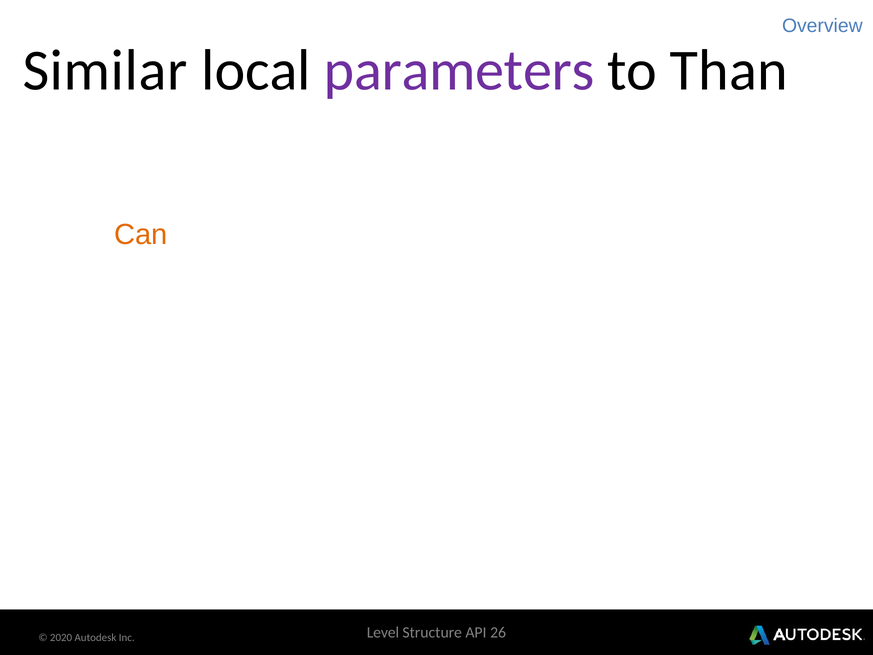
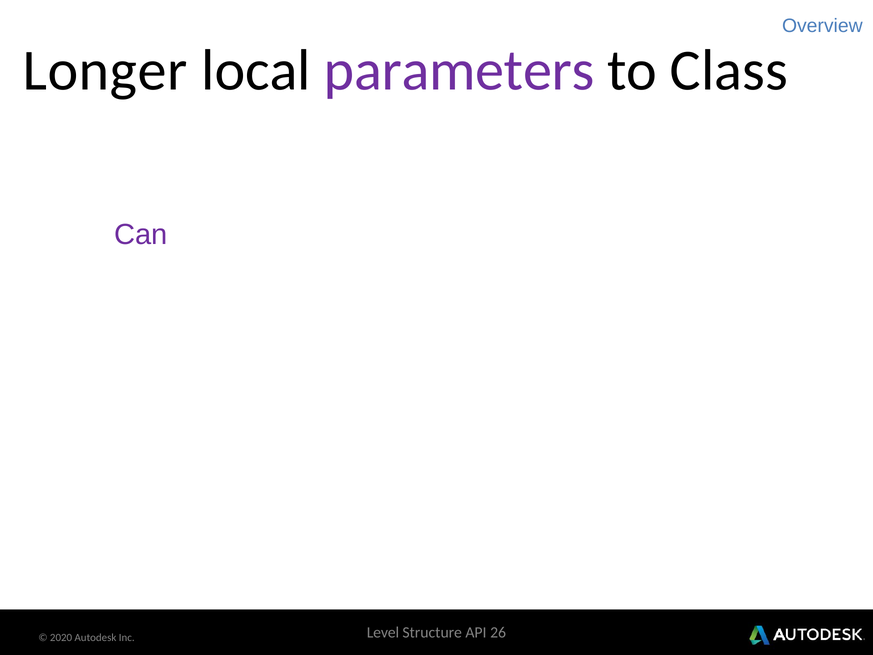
Similar: Similar -> Longer (105, 71)
Than: Than -> Class (729, 71)
Can colour: orange -> purple (141, 235)
